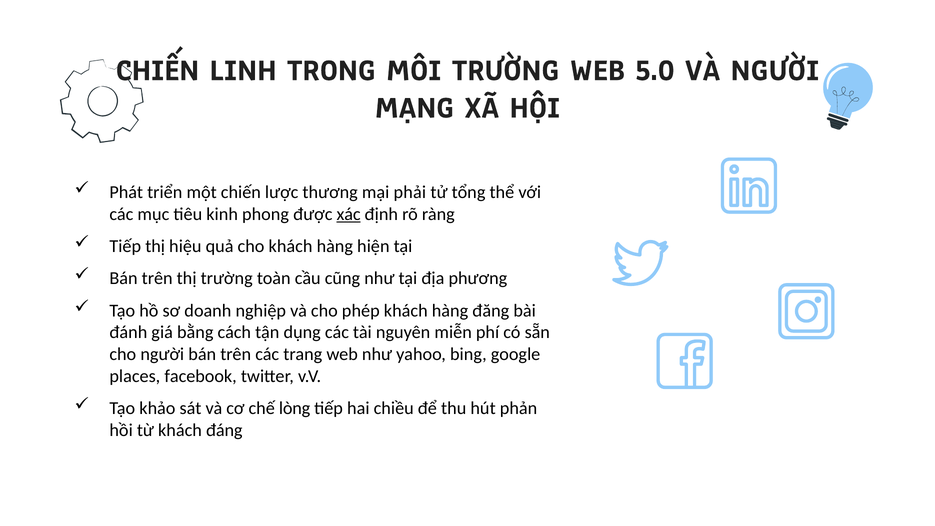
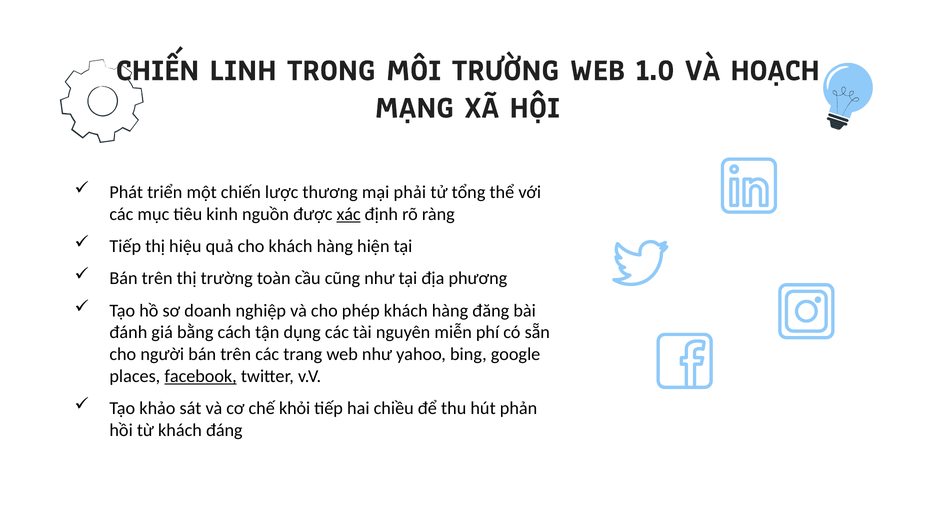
5.0: 5.0 -> 1.0 (655, 70)
VÀ NGƯỜI: NGƯỜI -> HOẠCH (775, 70)
phong: phong -> nguồn (266, 214)
facebook underline: none -> present (201, 376)
lòng: lòng -> khỏi (295, 408)
